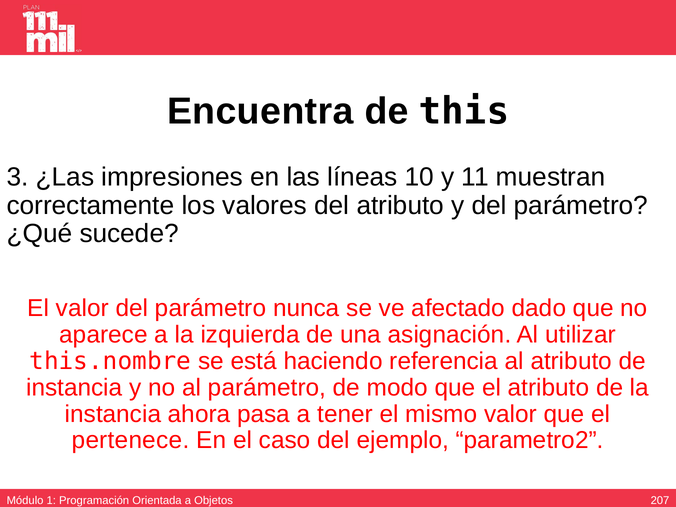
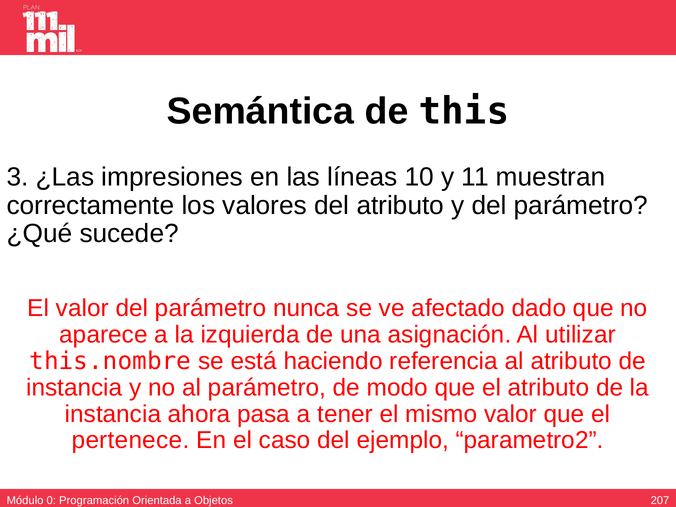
Encuentra: Encuentra -> Semántica (261, 111)
1: 1 -> 0 (51, 500)
